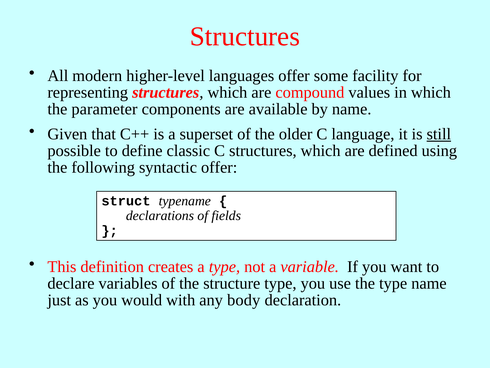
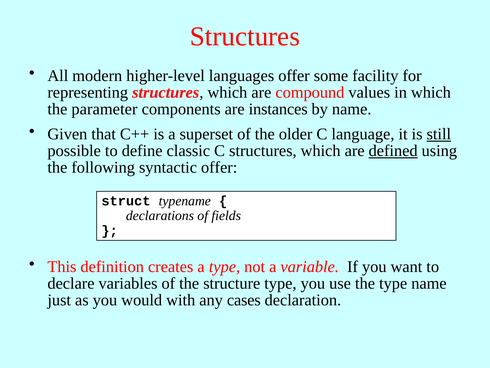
available: available -> instances (278, 109)
defined underline: none -> present (393, 151)
body: body -> cases (244, 300)
